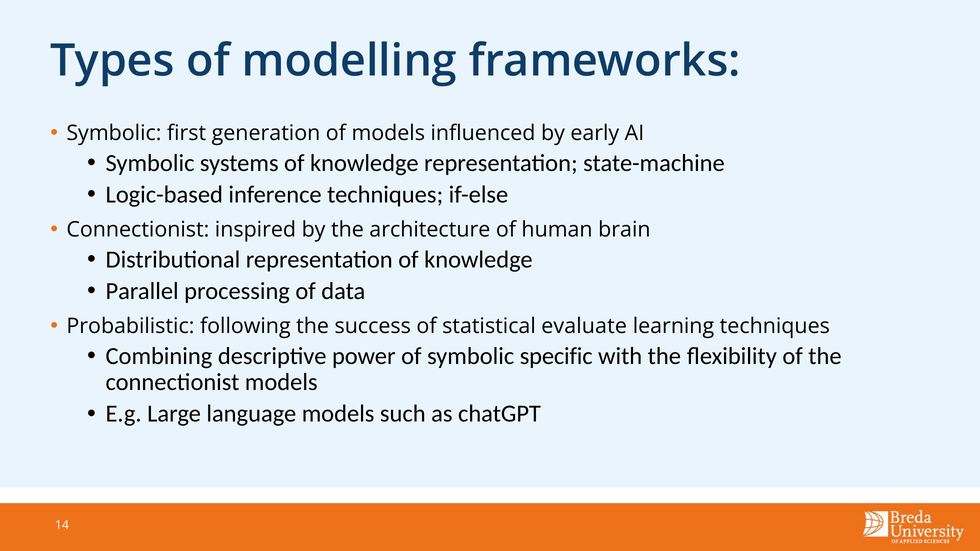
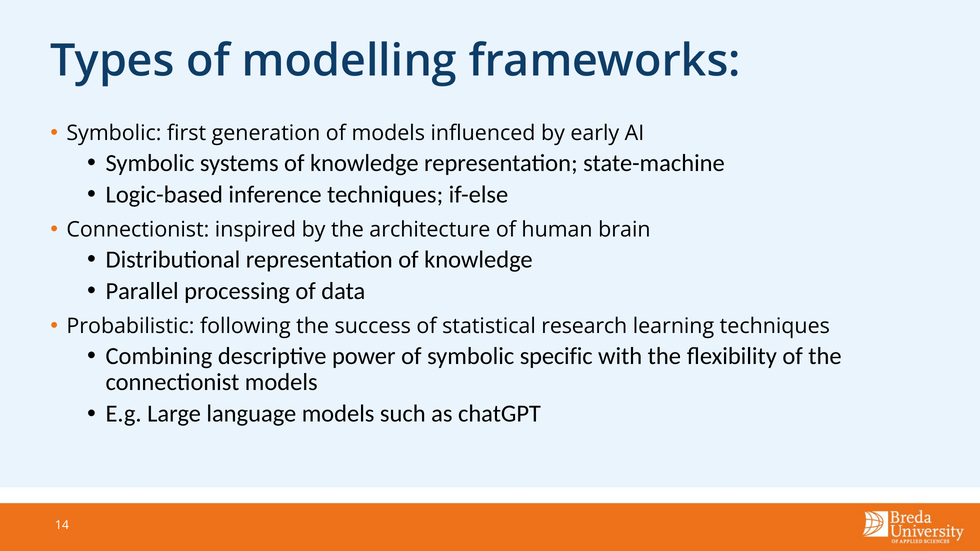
evaluate: evaluate -> research (584, 326)
